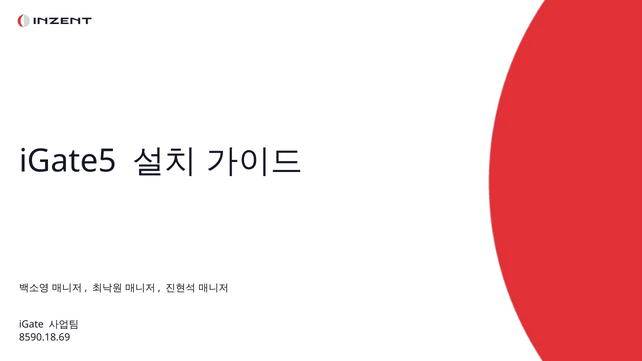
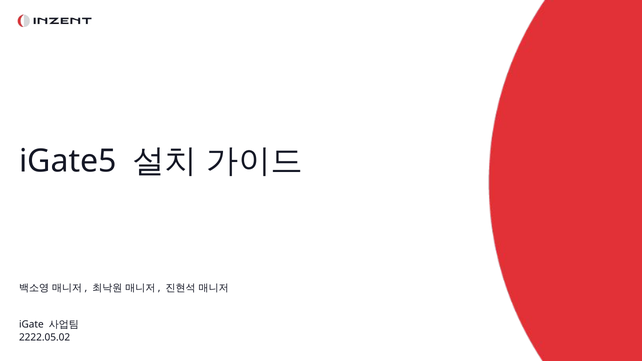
8590.18.69: 8590.18.69 -> 2222.05.02 (45, 338)
